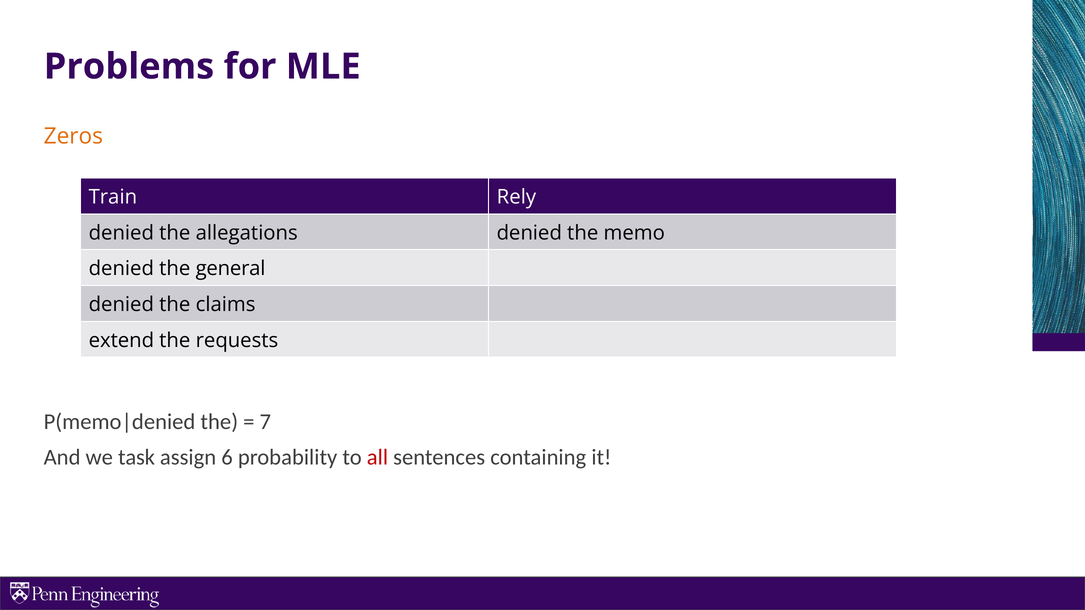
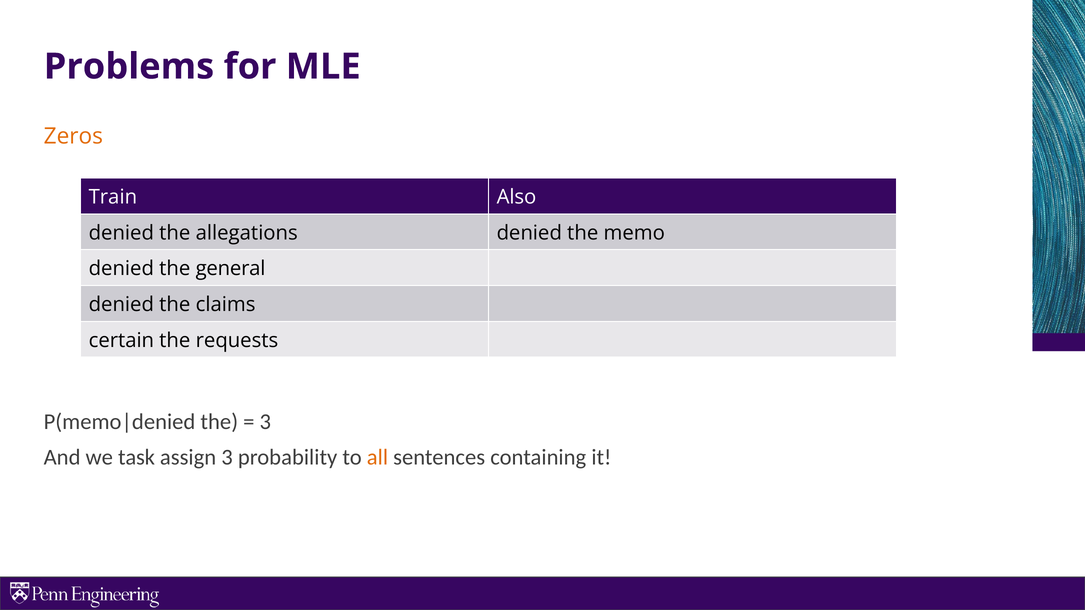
Rely: Rely -> Also (516, 197)
extend: extend -> certain (121, 341)
7: 7 -> 3 (265, 422)
assign 6: 6 -> 3 (227, 458)
all colour: red -> orange (377, 458)
